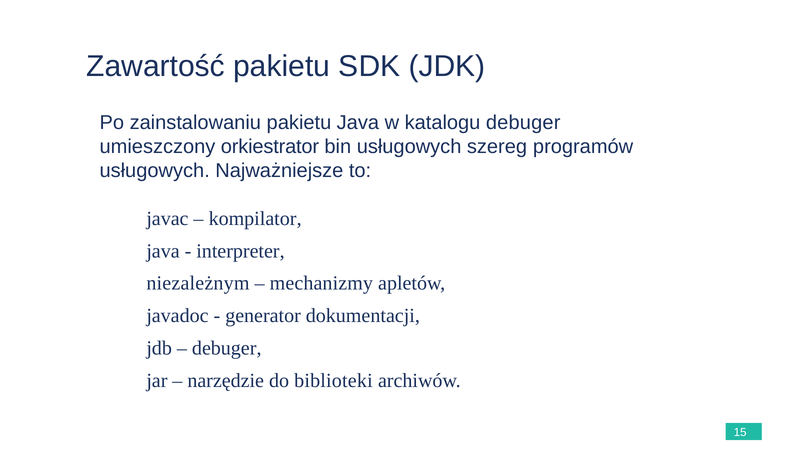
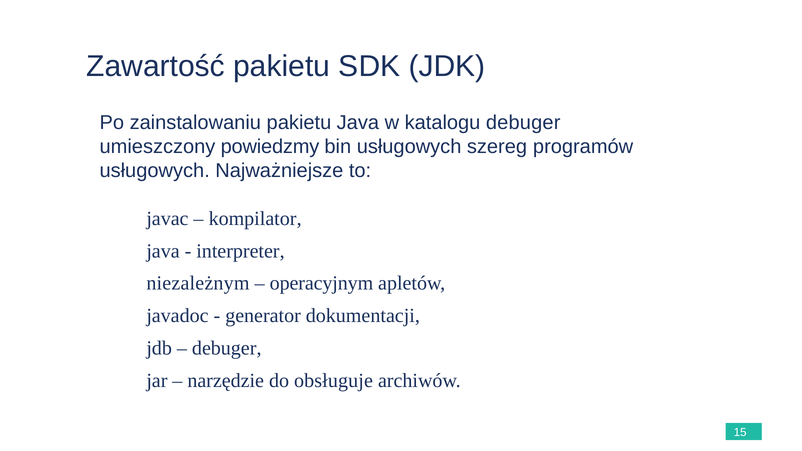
orkiestrator: orkiestrator -> powiedzmy (270, 147)
mechanizmy: mechanizmy -> operacyjnym (321, 283)
biblioteki: biblioteki -> obsługuje (333, 381)
